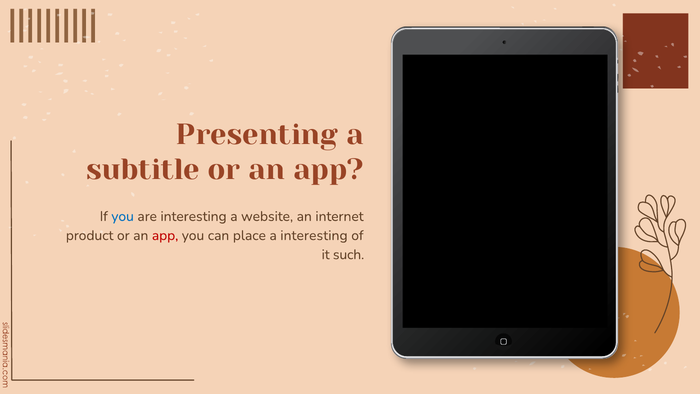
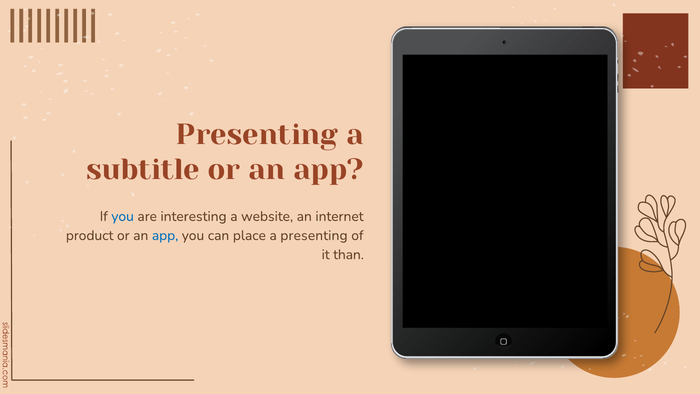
app colour: red -> blue (165, 235)
a interesting: interesting -> presenting (314, 235)
such: such -> than (349, 254)
